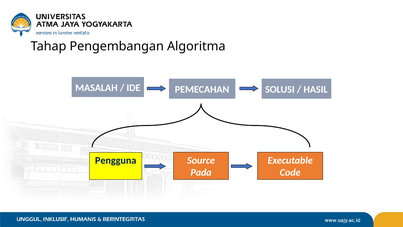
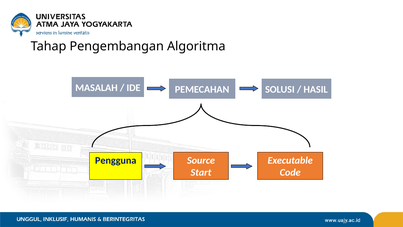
Pada: Pada -> Start (201, 172)
